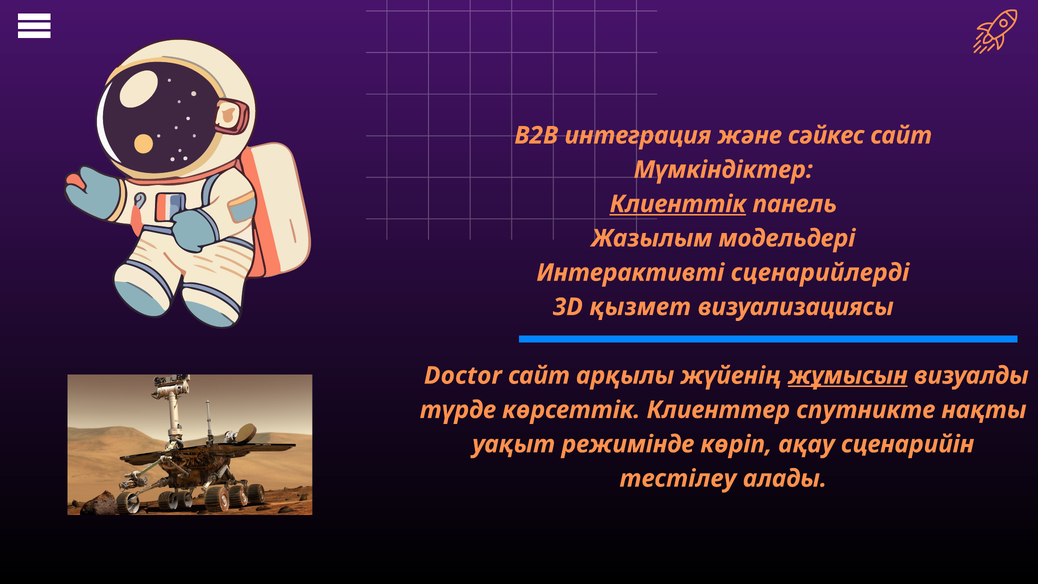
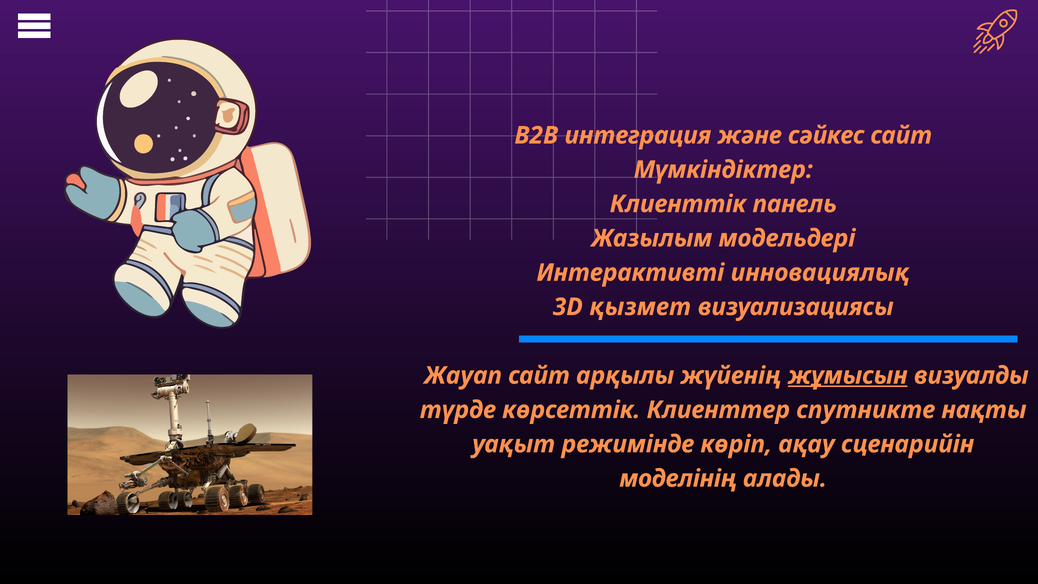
Клиенттік underline: present -> none (678, 204)
сценарийлерді: сценарийлерді -> инновациялық (820, 273)
Doctor: Doctor -> Жауап (463, 376)
тестілеу: тестілеу -> моделінің (678, 478)
